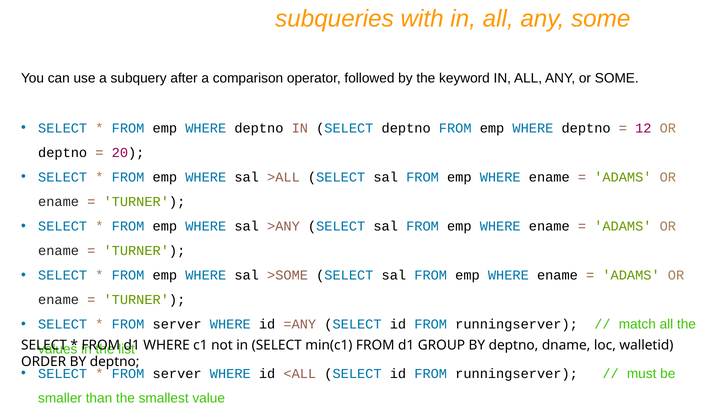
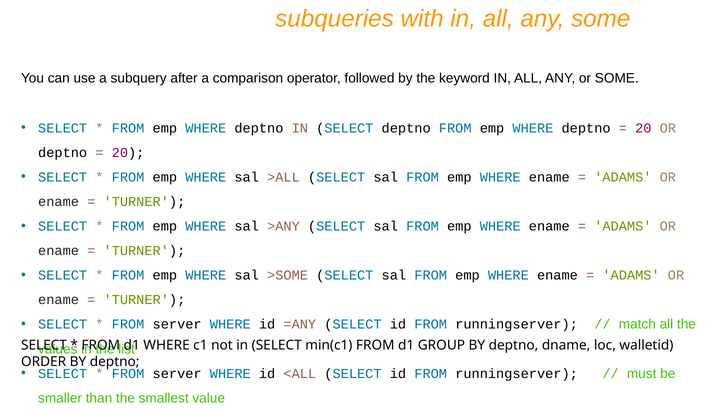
12: 12 -> 20 (643, 128)
